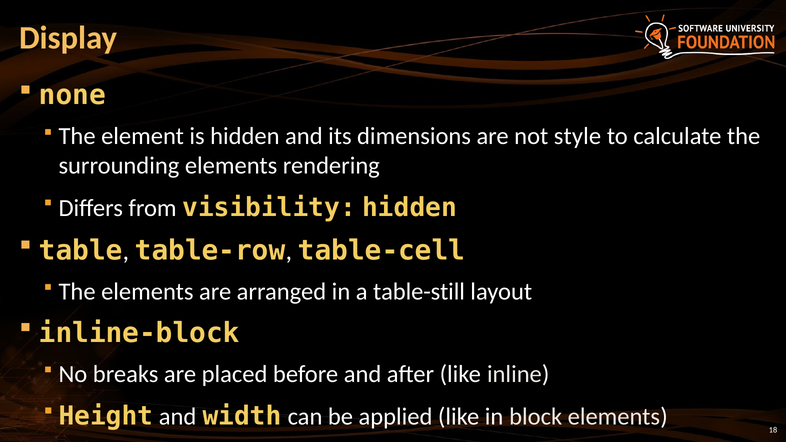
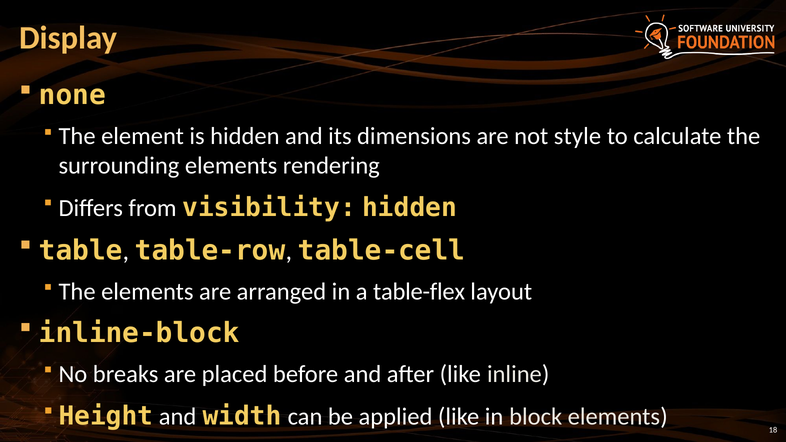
table-still: table-still -> table-flex (419, 292)
